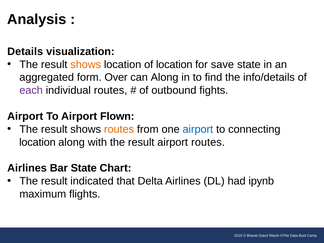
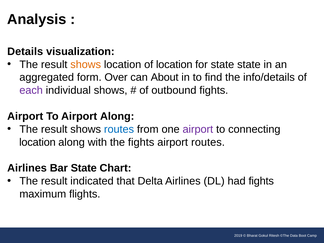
for save: save -> state (222, 64)
can Along: Along -> About (165, 77)
individual routes: routes -> shows (111, 90)
Airport Flown: Flown -> Along (117, 116)
routes colour: orange -> blue (119, 129)
airport colour: blue -> purple (198, 129)
with the result: result -> fights (141, 142)
had ipynb: ipynb -> fights (261, 181)
